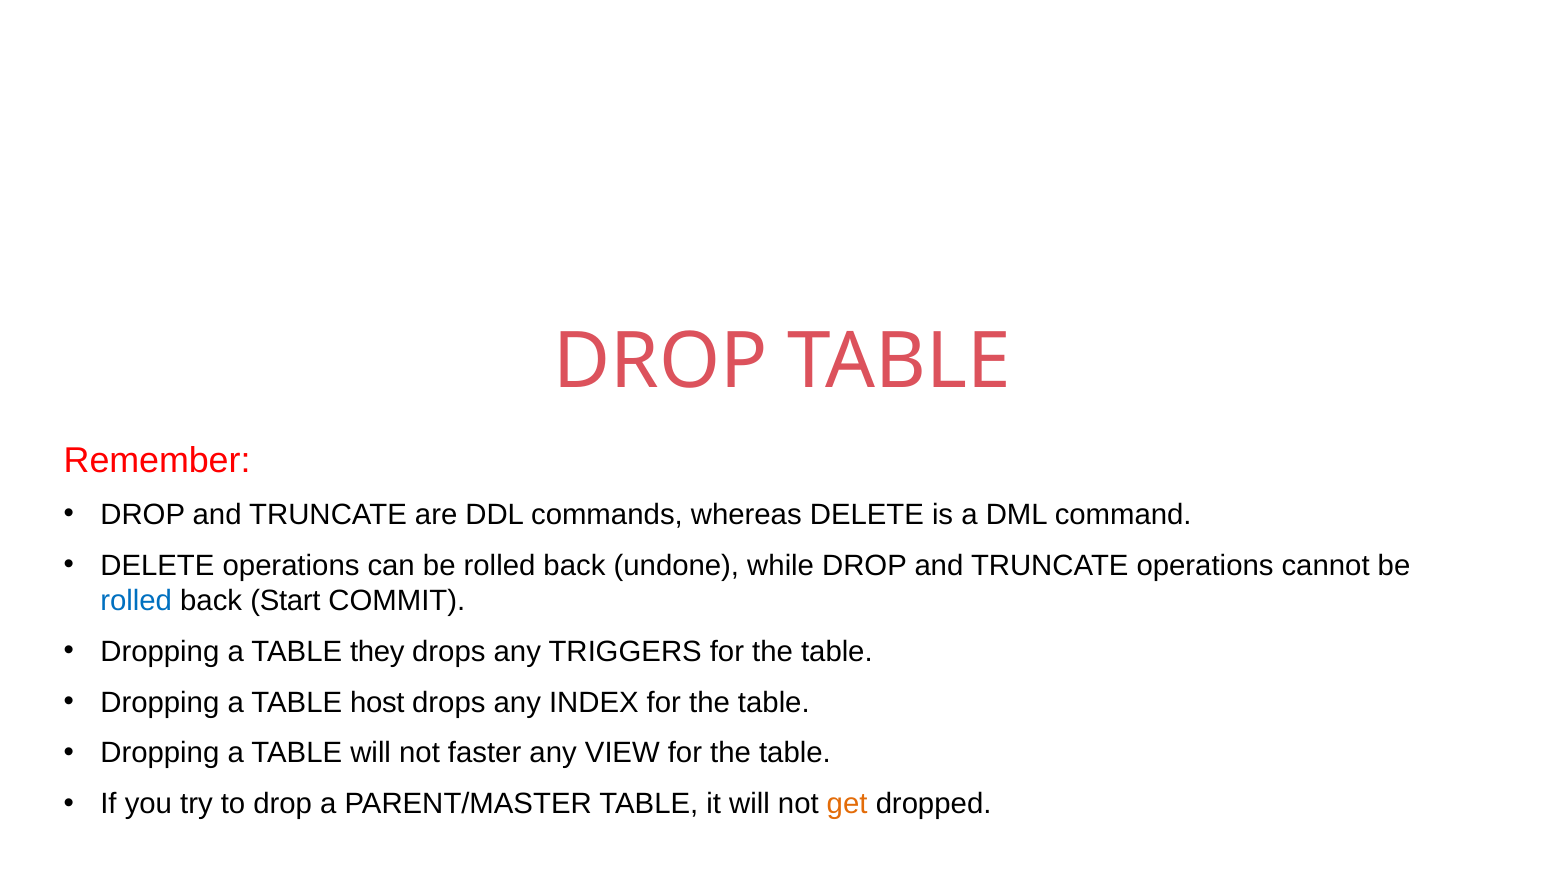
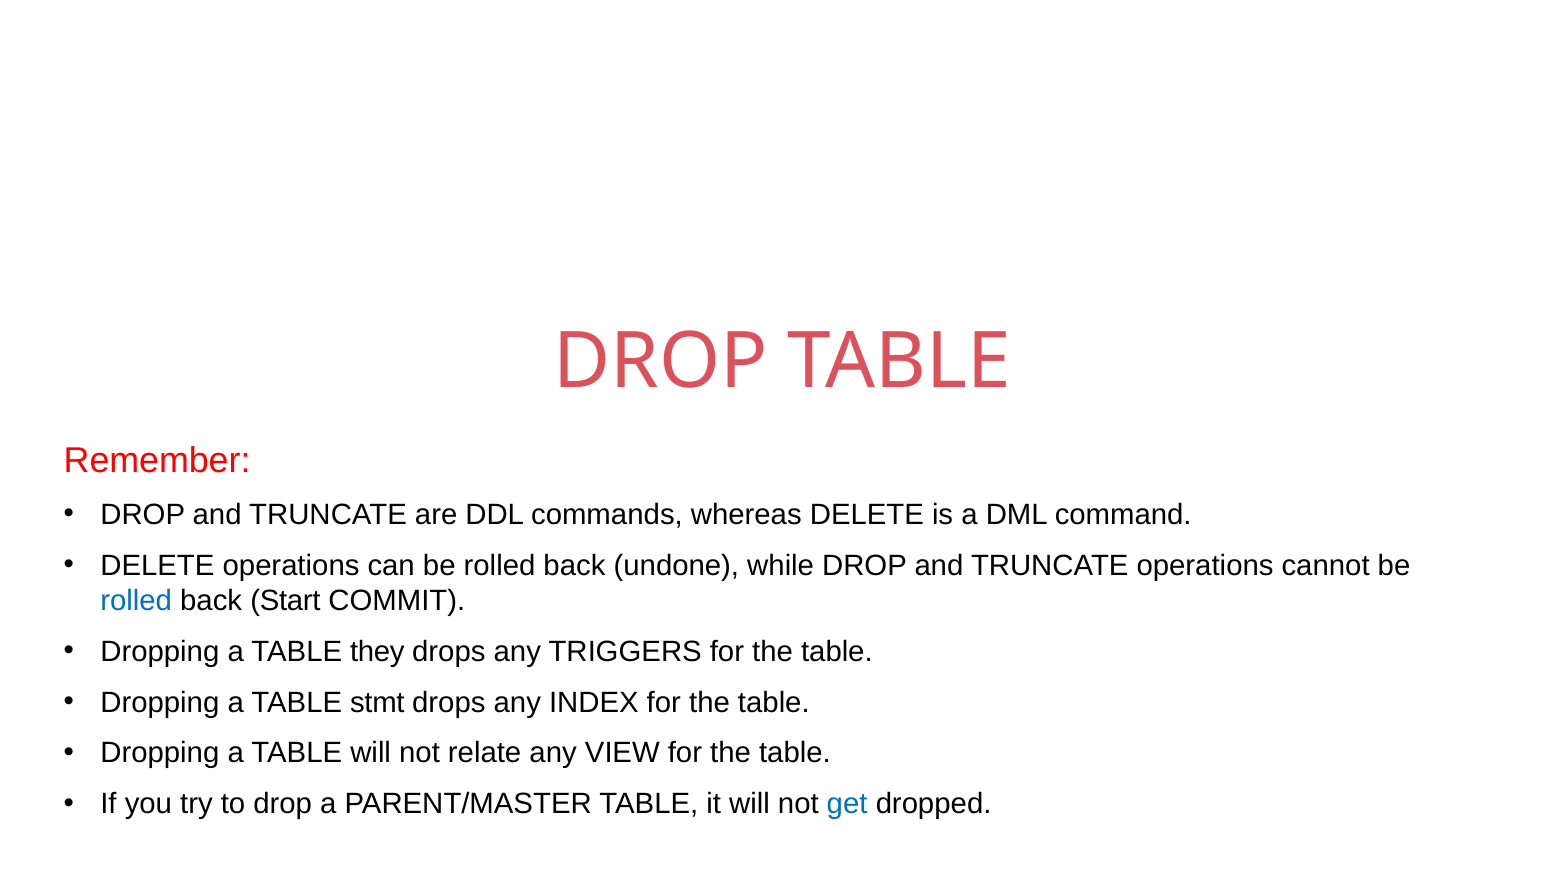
host: host -> stmt (377, 703)
faster: faster -> relate (485, 754)
get colour: orange -> blue (847, 804)
